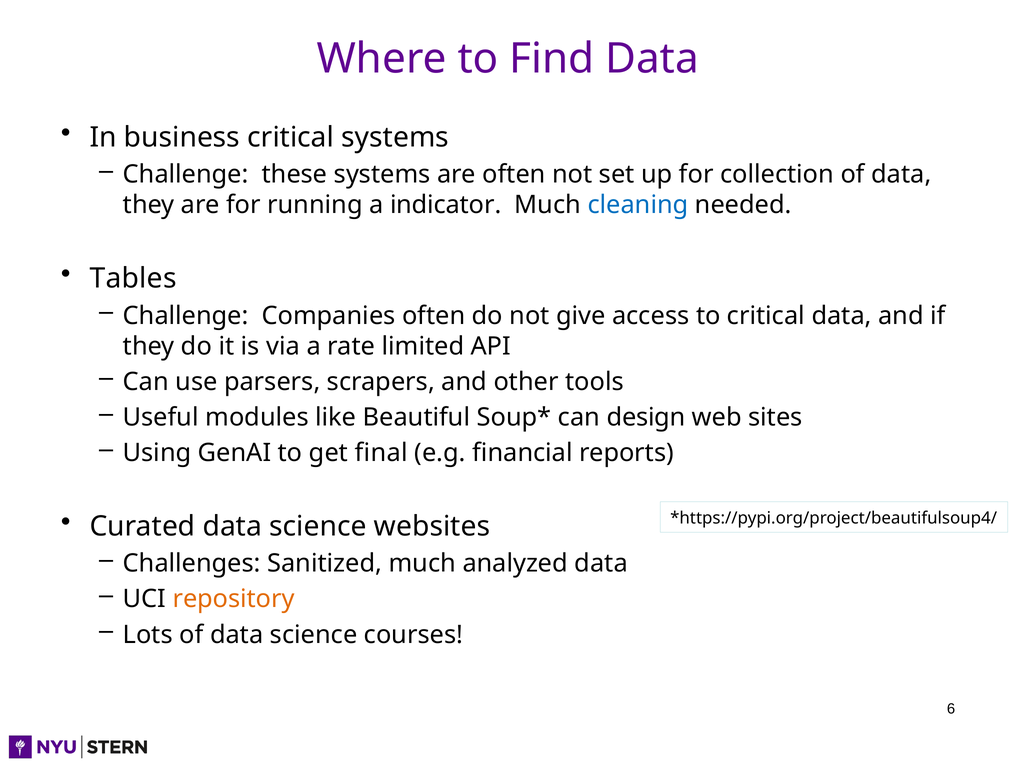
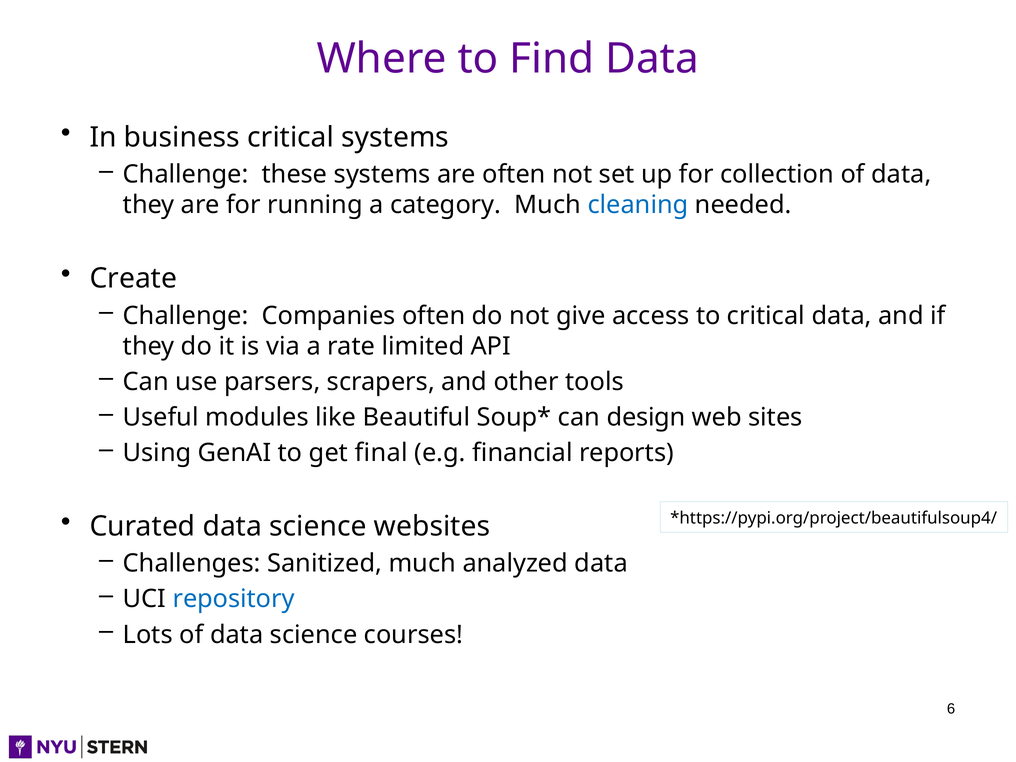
indicator: indicator -> category (446, 205)
Tables: Tables -> Create (133, 279)
repository colour: orange -> blue (234, 599)
